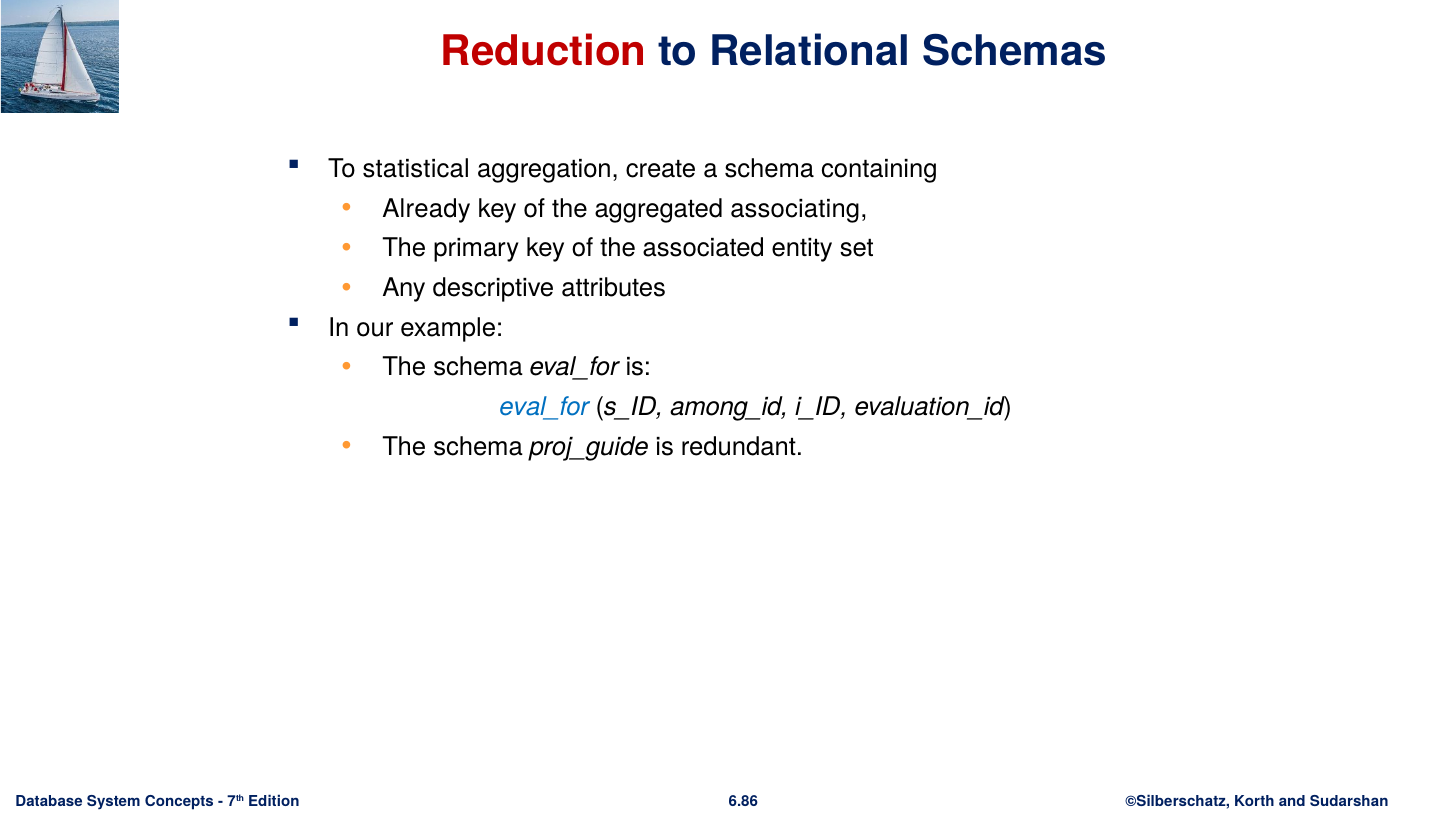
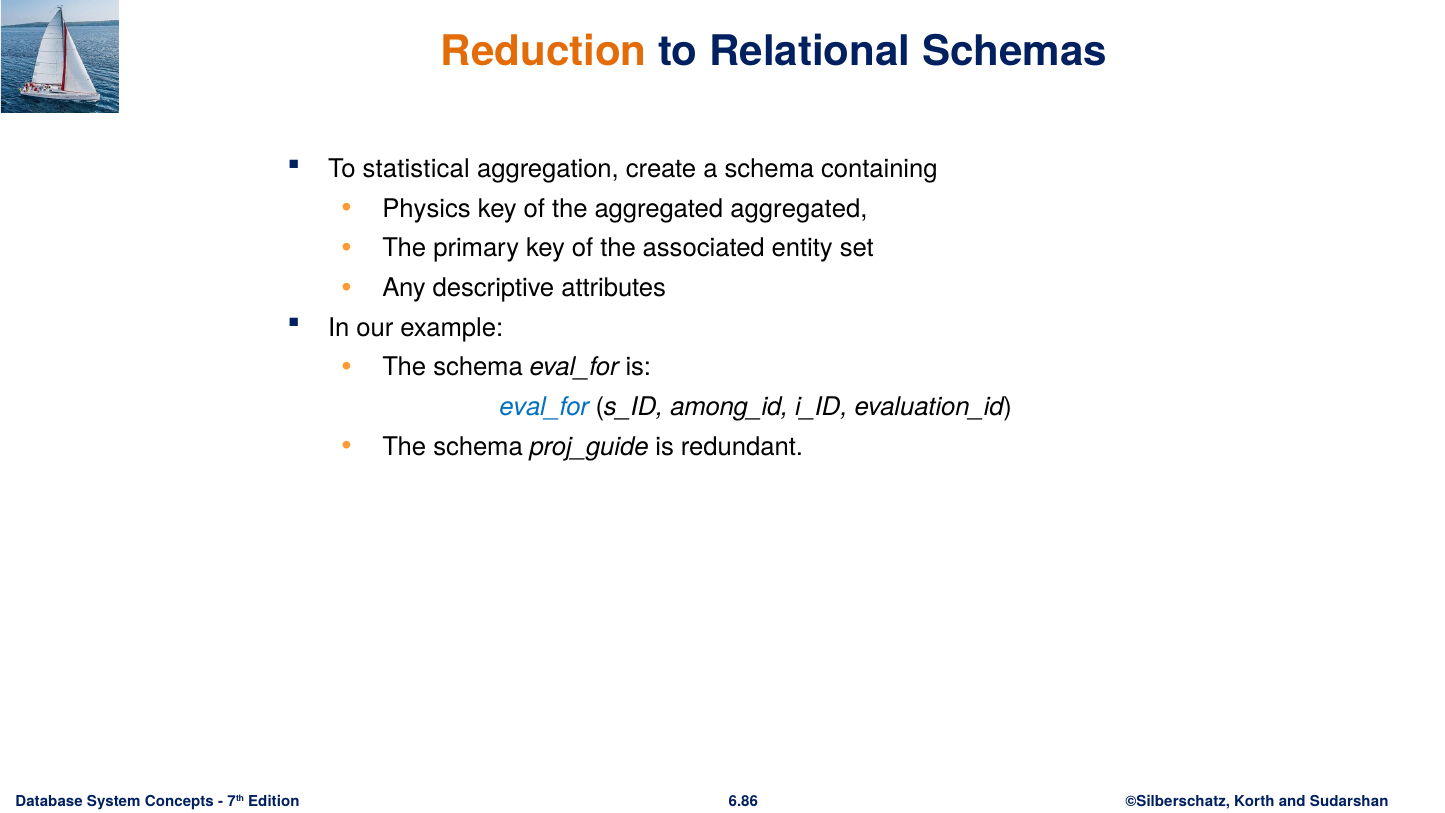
Reduction colour: red -> orange (544, 51)
Already: Already -> Physics (427, 209)
aggregated associating: associating -> aggregated (799, 209)
